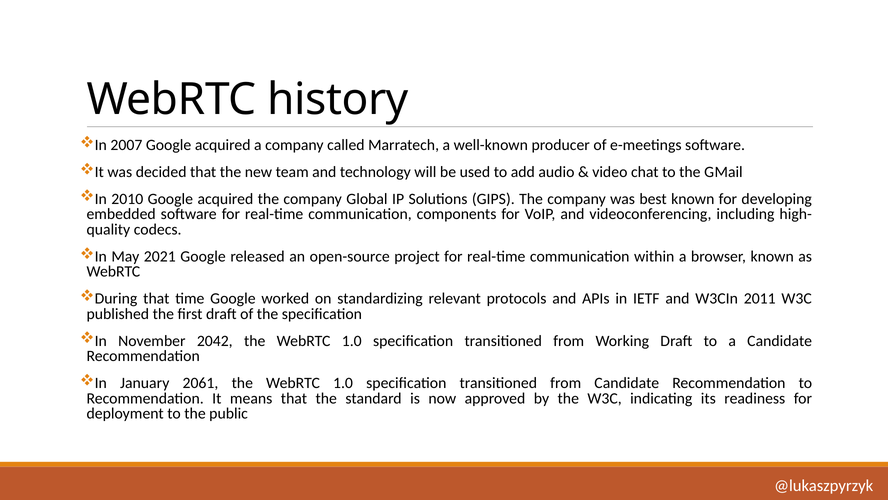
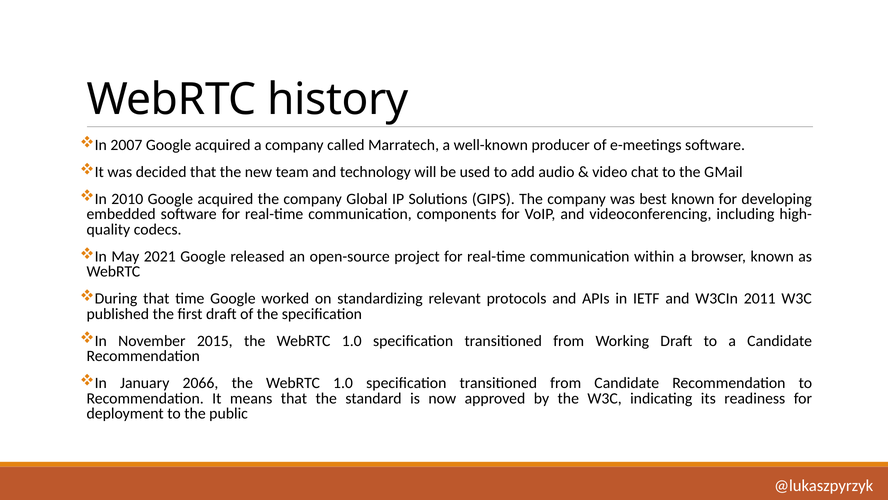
2042: 2042 -> 2015 (215, 340)
2061: 2061 -> 2066 (200, 383)
